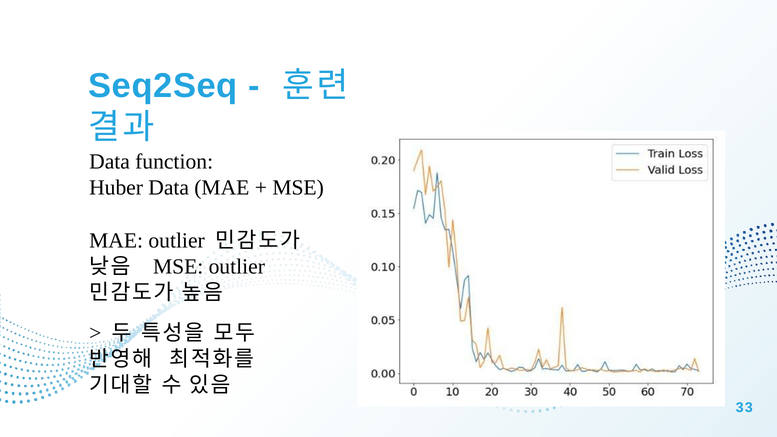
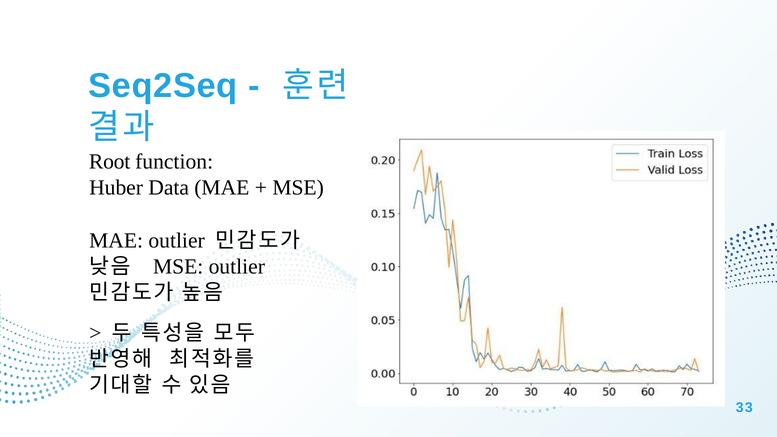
Data: Data -> Root (110, 162)
